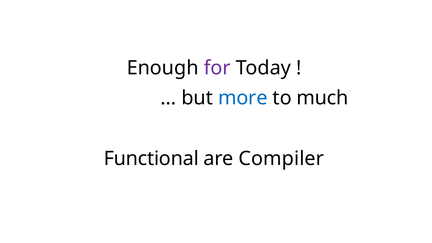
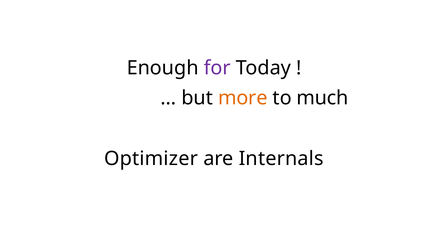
more colour: blue -> orange (243, 98)
Functional: Functional -> Optimizer (151, 158)
Compiler: Compiler -> Internals (281, 158)
